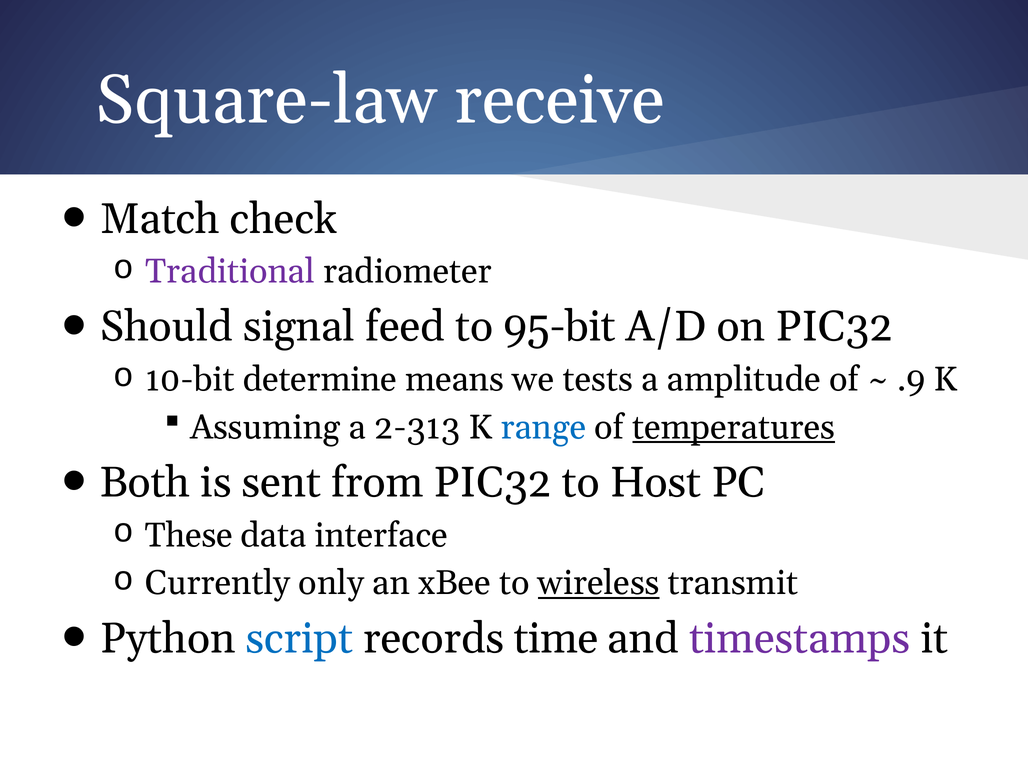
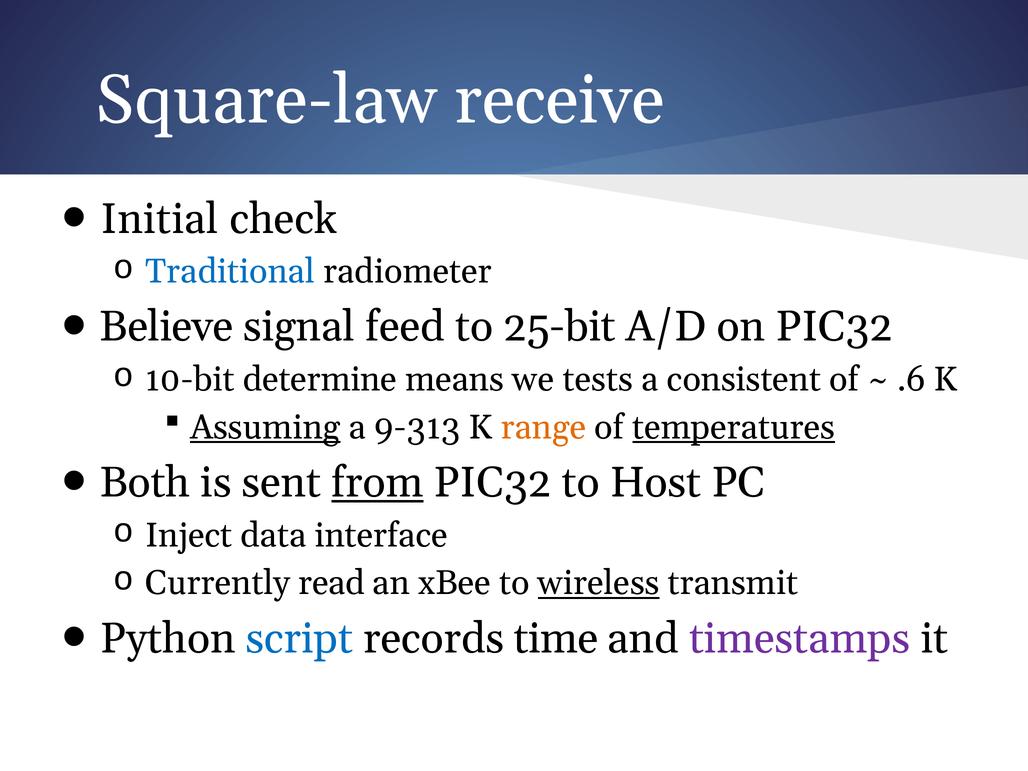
Match: Match -> Initial (160, 219)
Traditional colour: purple -> blue (230, 271)
Should: Should -> Believe (167, 327)
95-bit: 95-bit -> 25-bit (560, 327)
amplitude: amplitude -> consistent (744, 379)
.9: .9 -> .6 (911, 379)
Assuming underline: none -> present (265, 427)
2-313: 2-313 -> 9-313 (417, 427)
range colour: blue -> orange (543, 427)
from underline: none -> present (377, 483)
These: These -> Inject (189, 535)
only: only -> read (332, 583)
